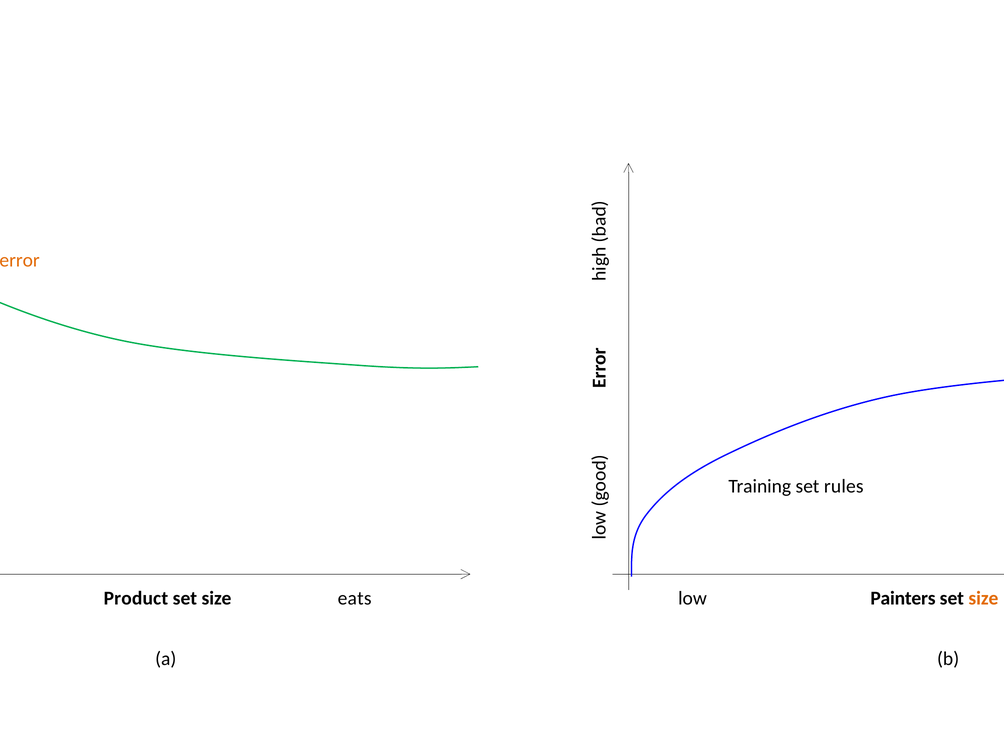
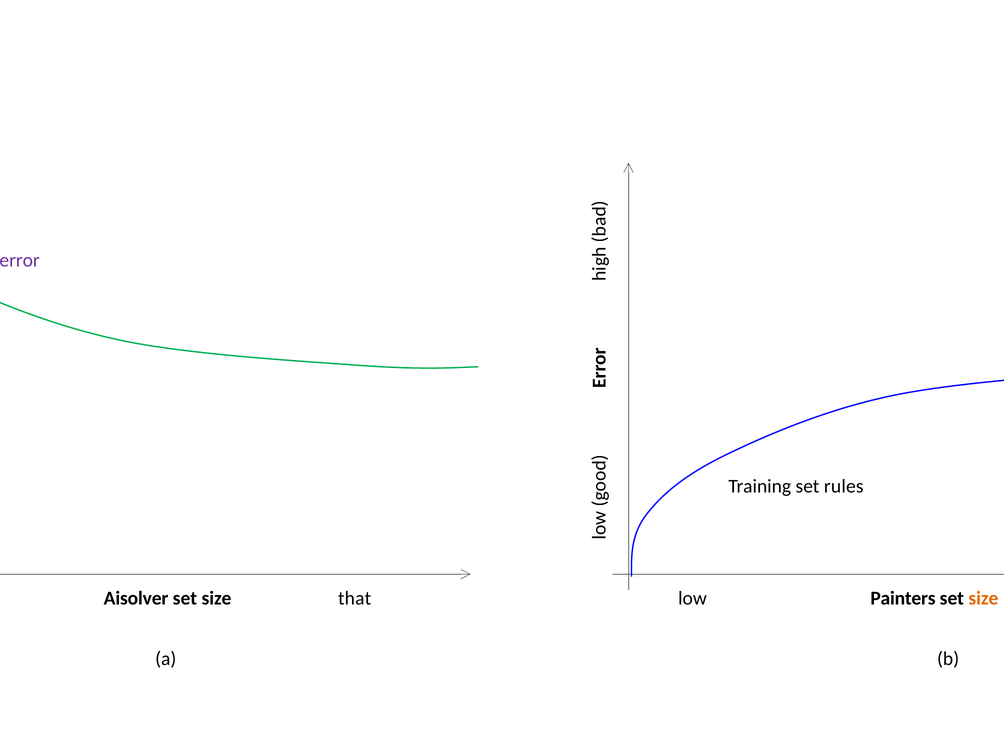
error colour: orange -> purple (20, 260)
Product: Product -> Aisolver (136, 598)
eats: eats -> that (355, 598)
